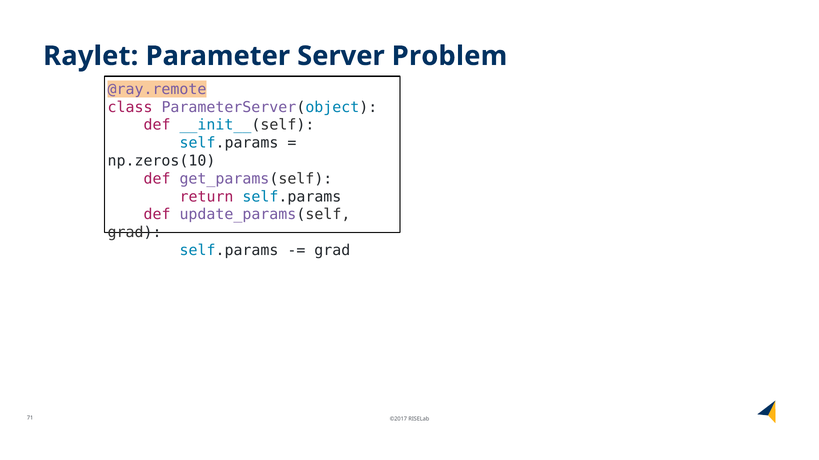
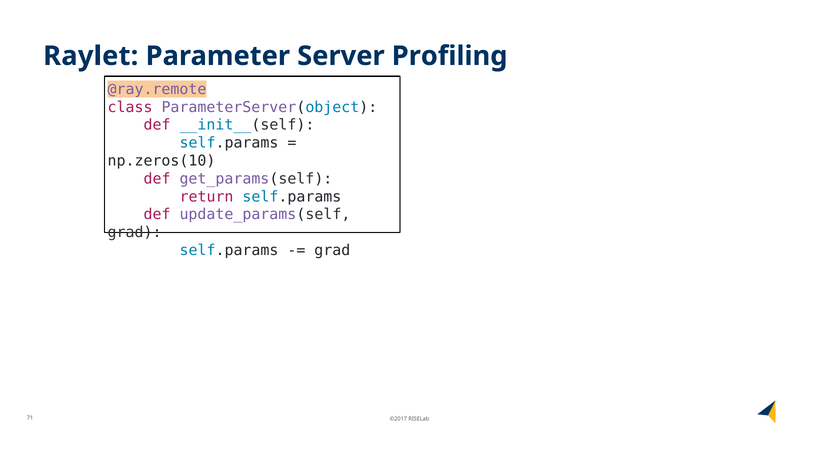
Problem: Problem -> Profiling (450, 56)
